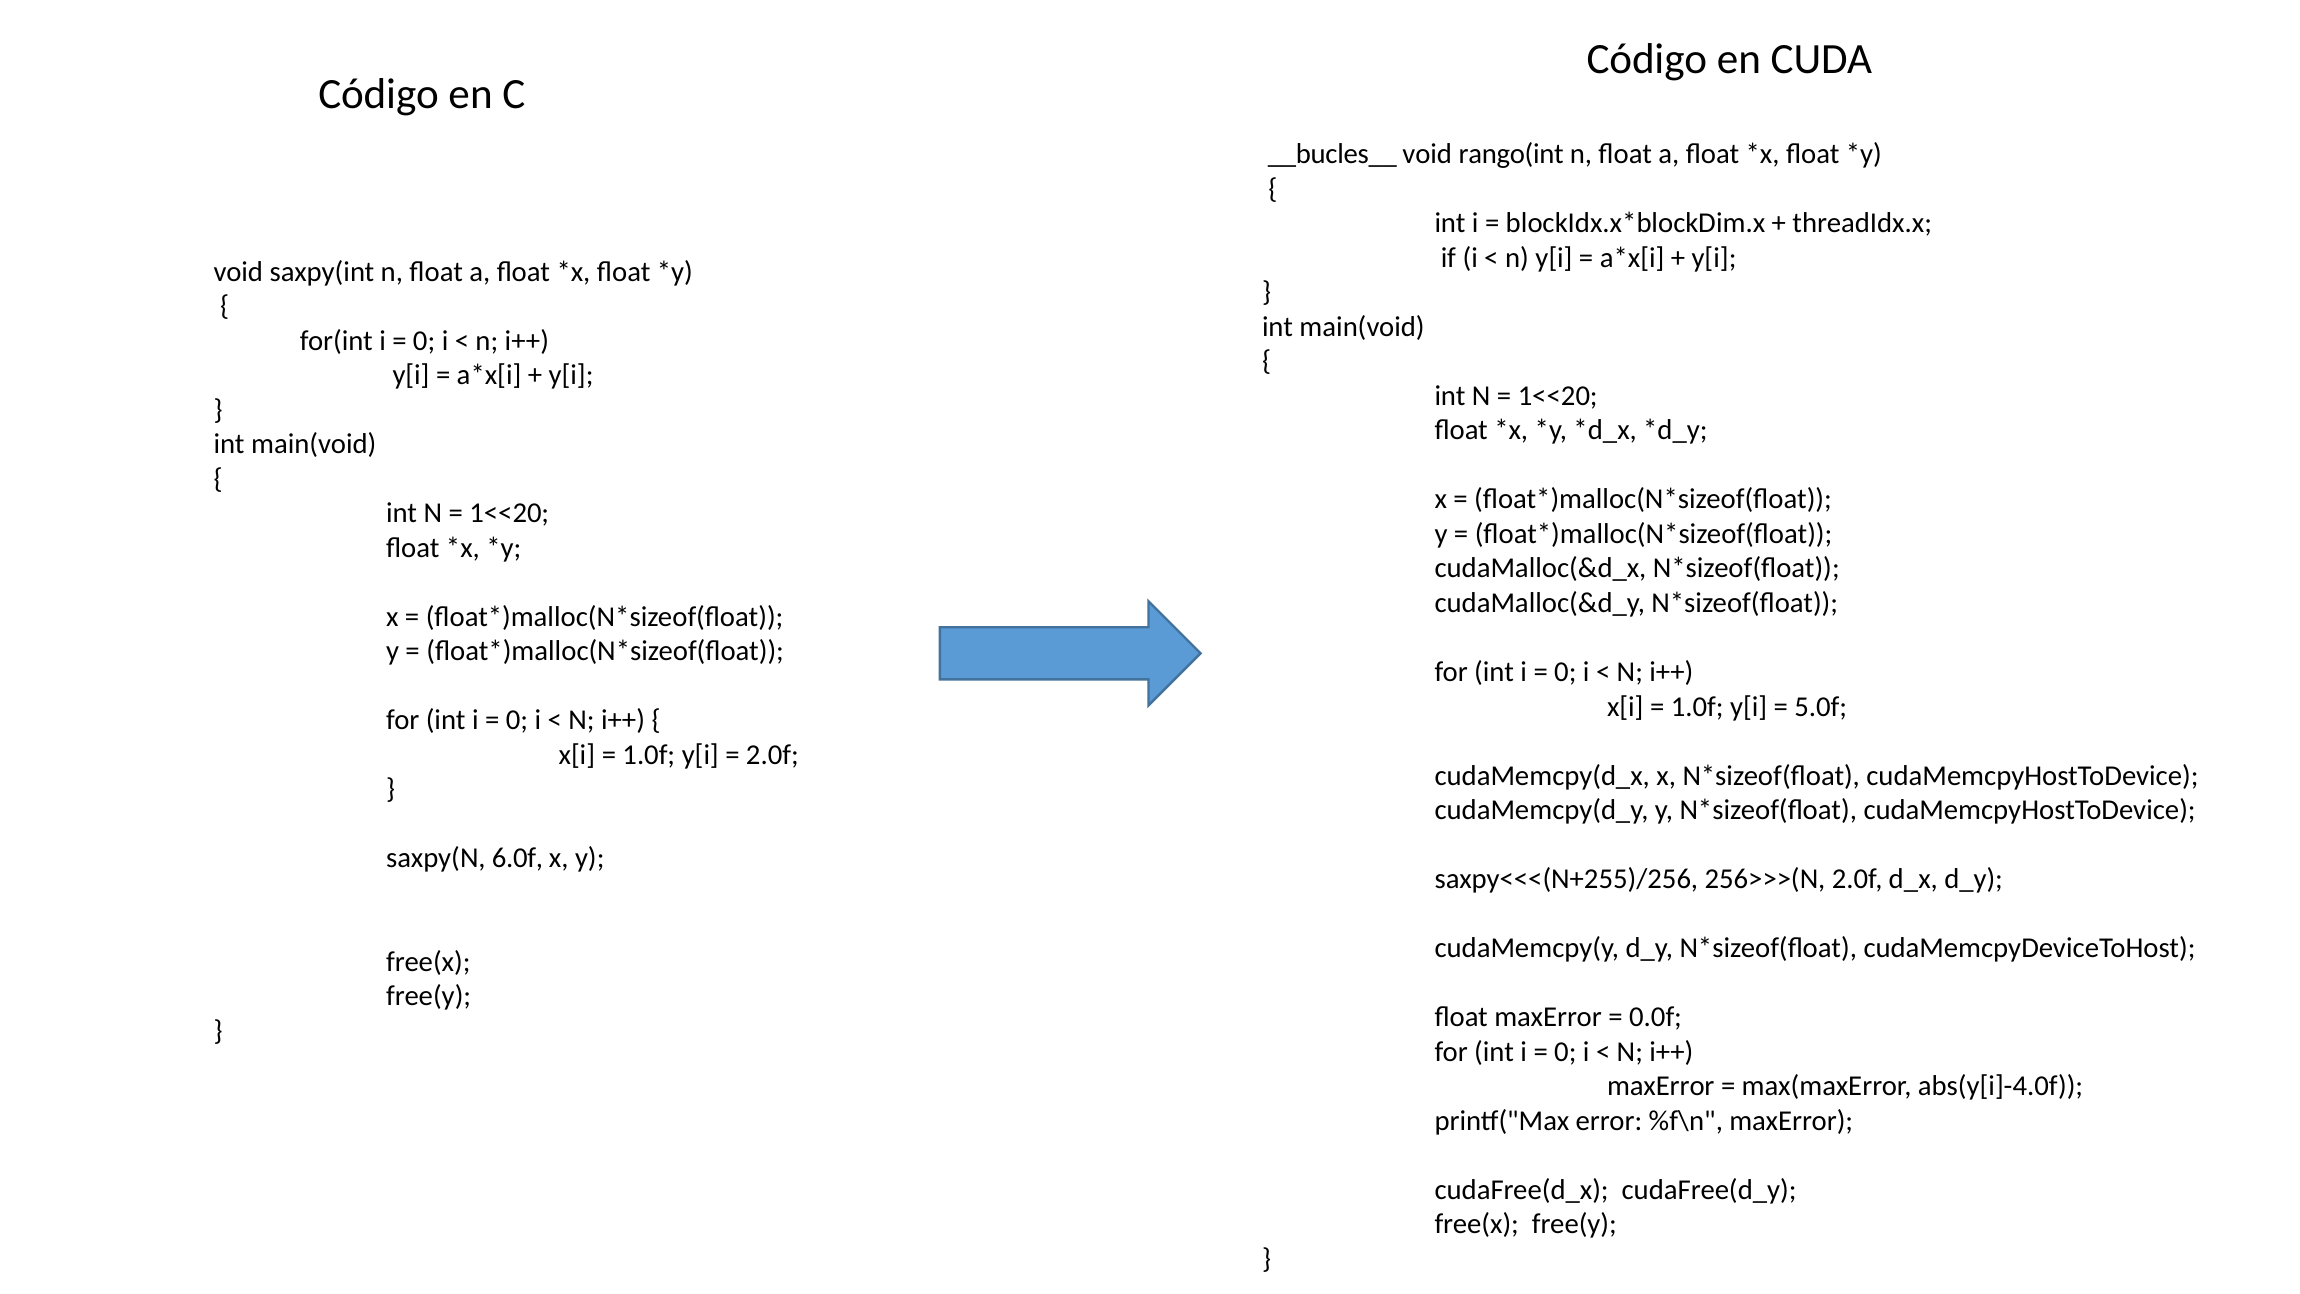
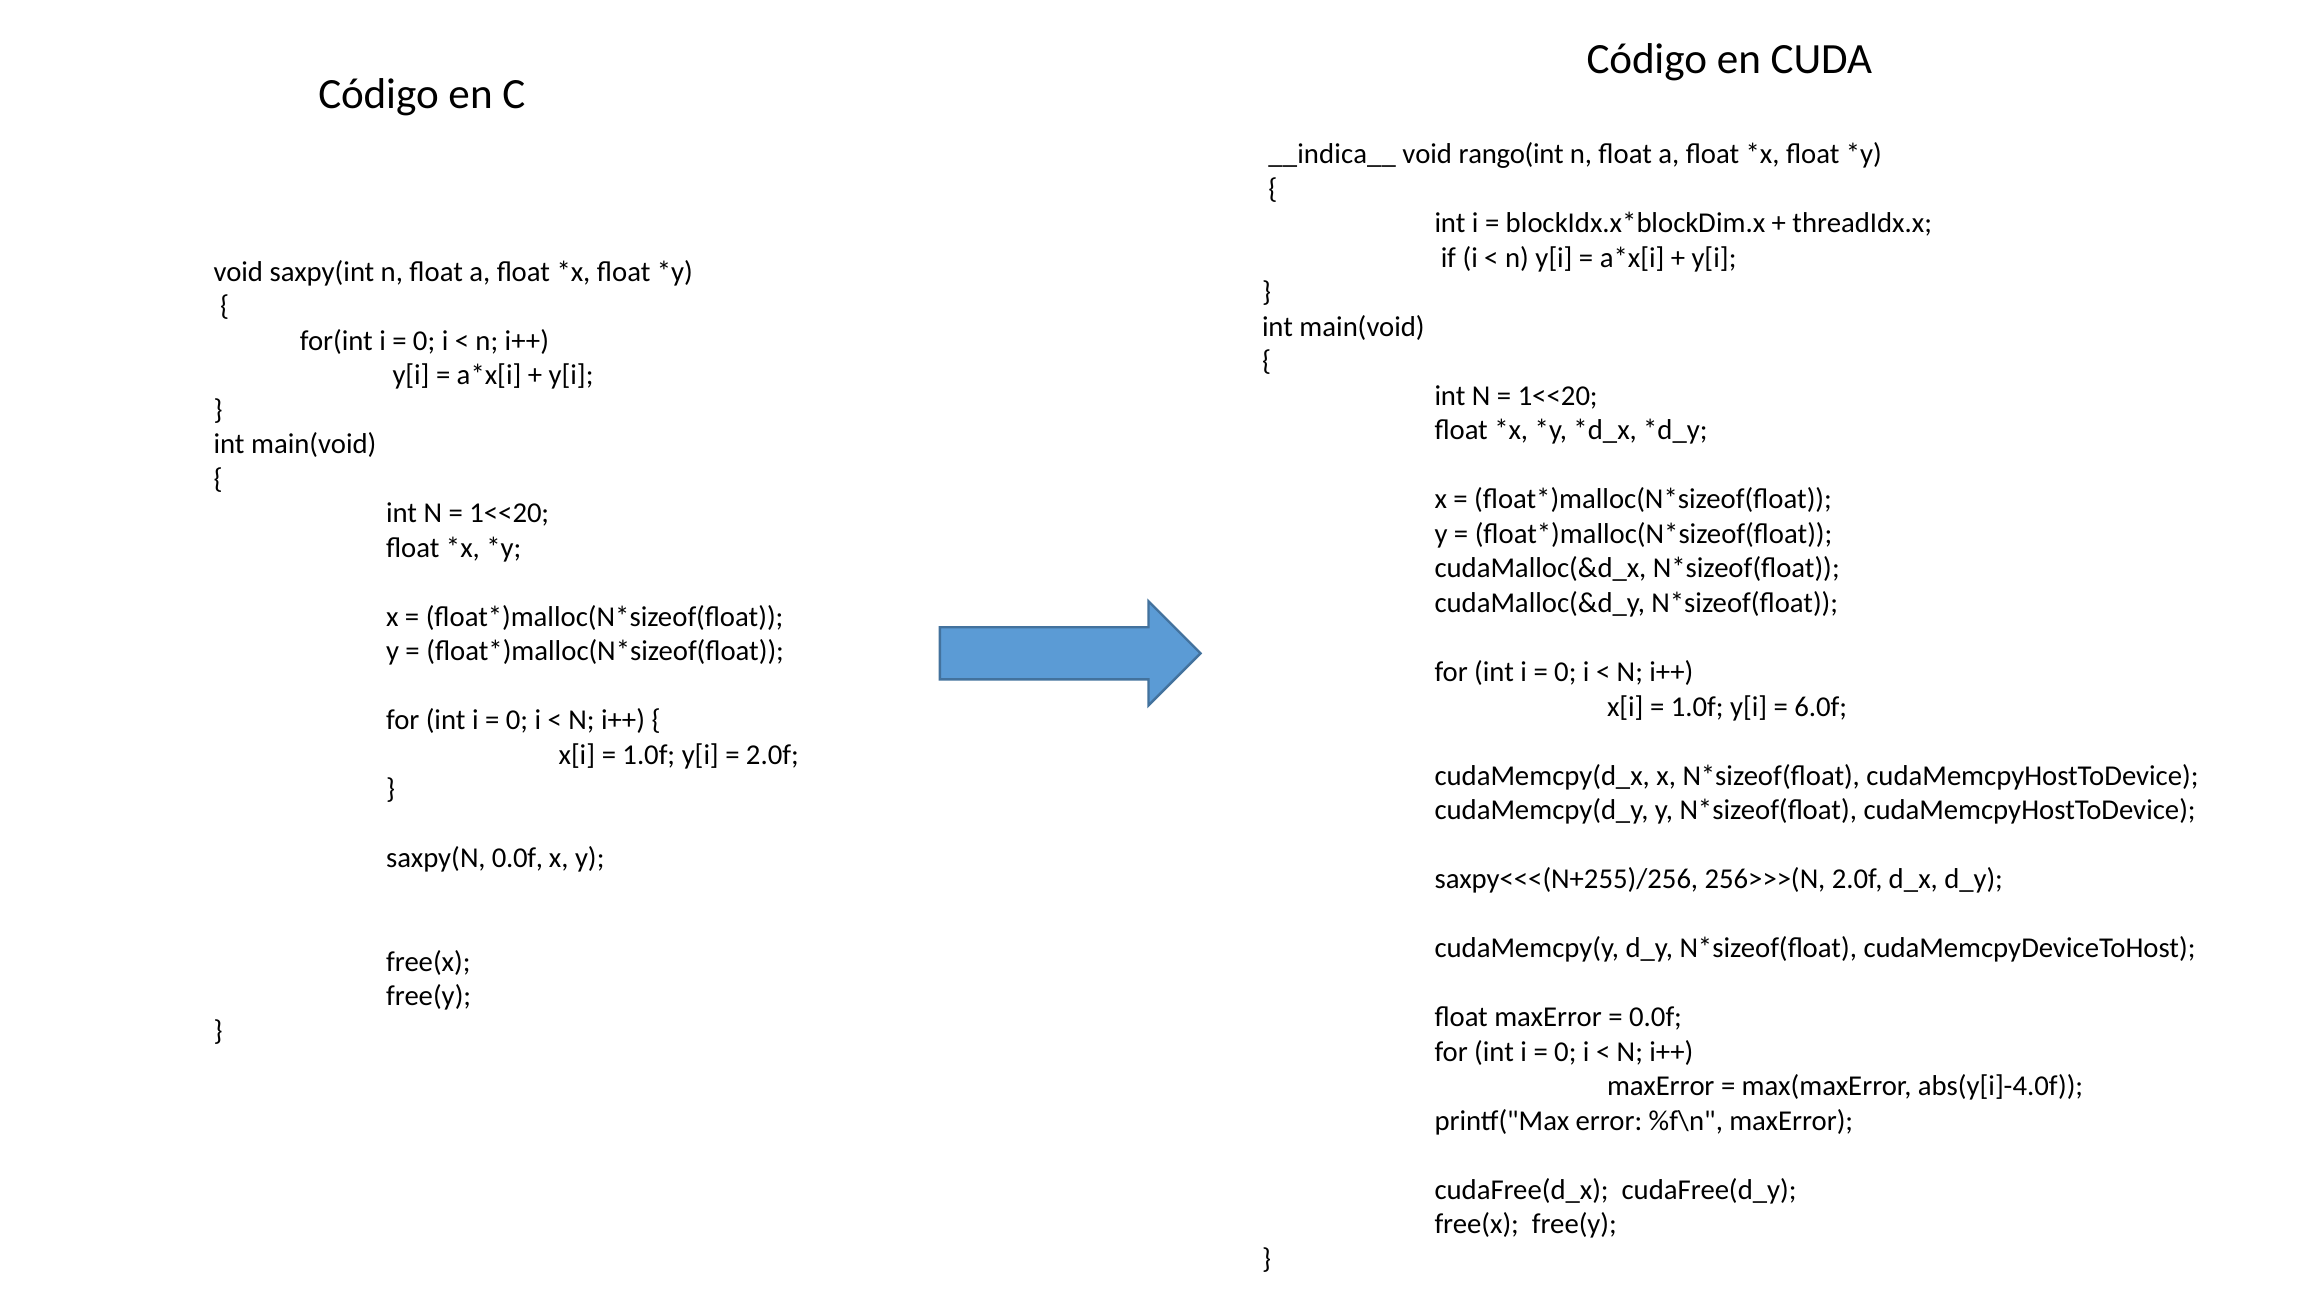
__bucles__: __bucles__ -> __indica__ (1332, 154)
5.0f: 5.0f -> 6.0f (1821, 706)
saxpy(N 6.0f: 6.0f -> 0.0f (518, 858)
